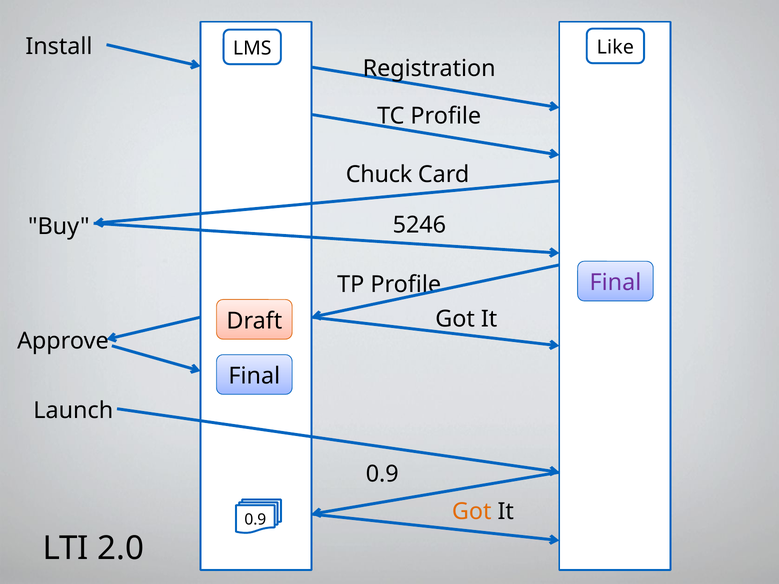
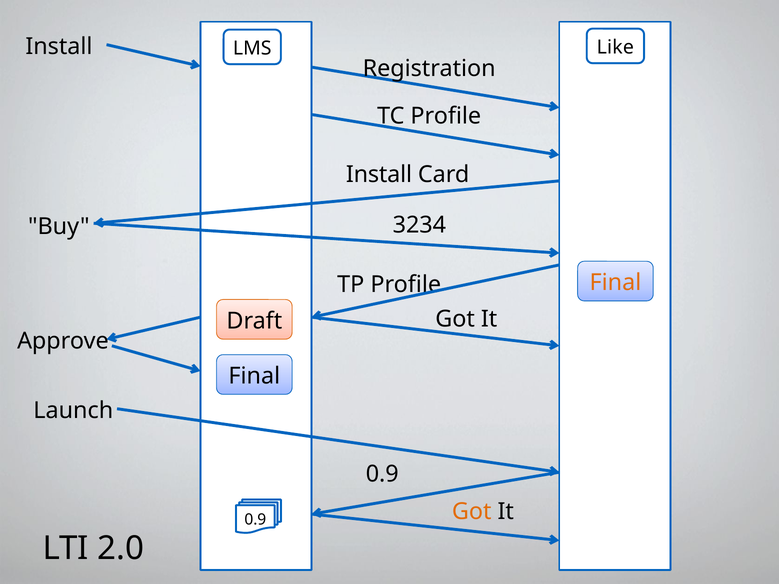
Chuck: Chuck -> Install (379, 175)
5246: 5246 -> 3234 (419, 225)
Final colour: purple -> orange (615, 283)
